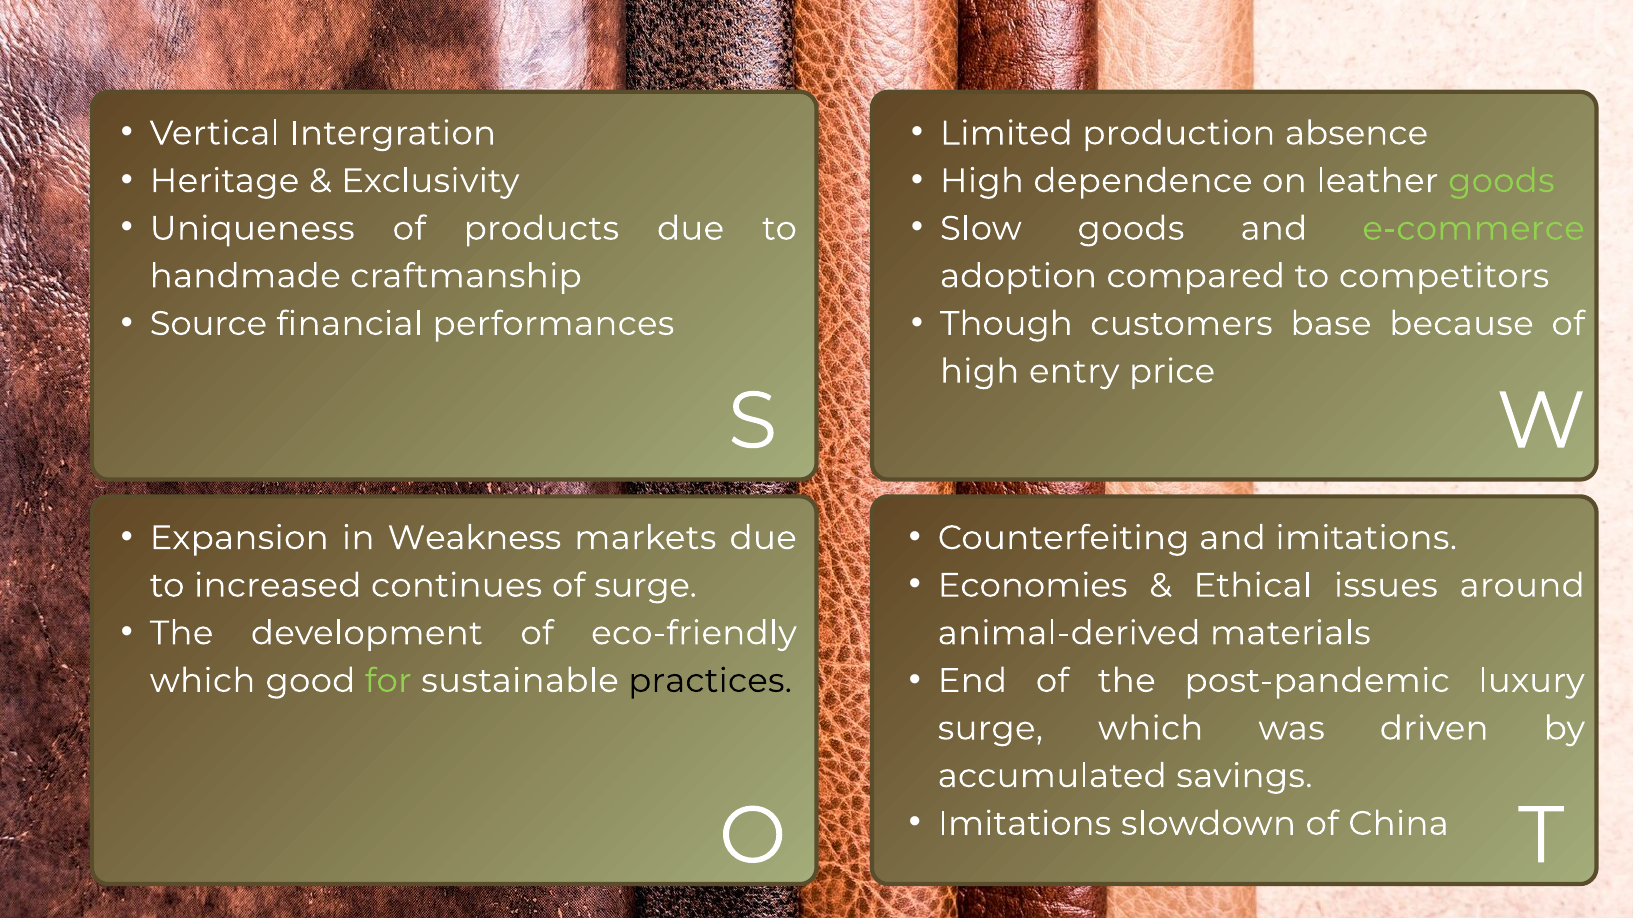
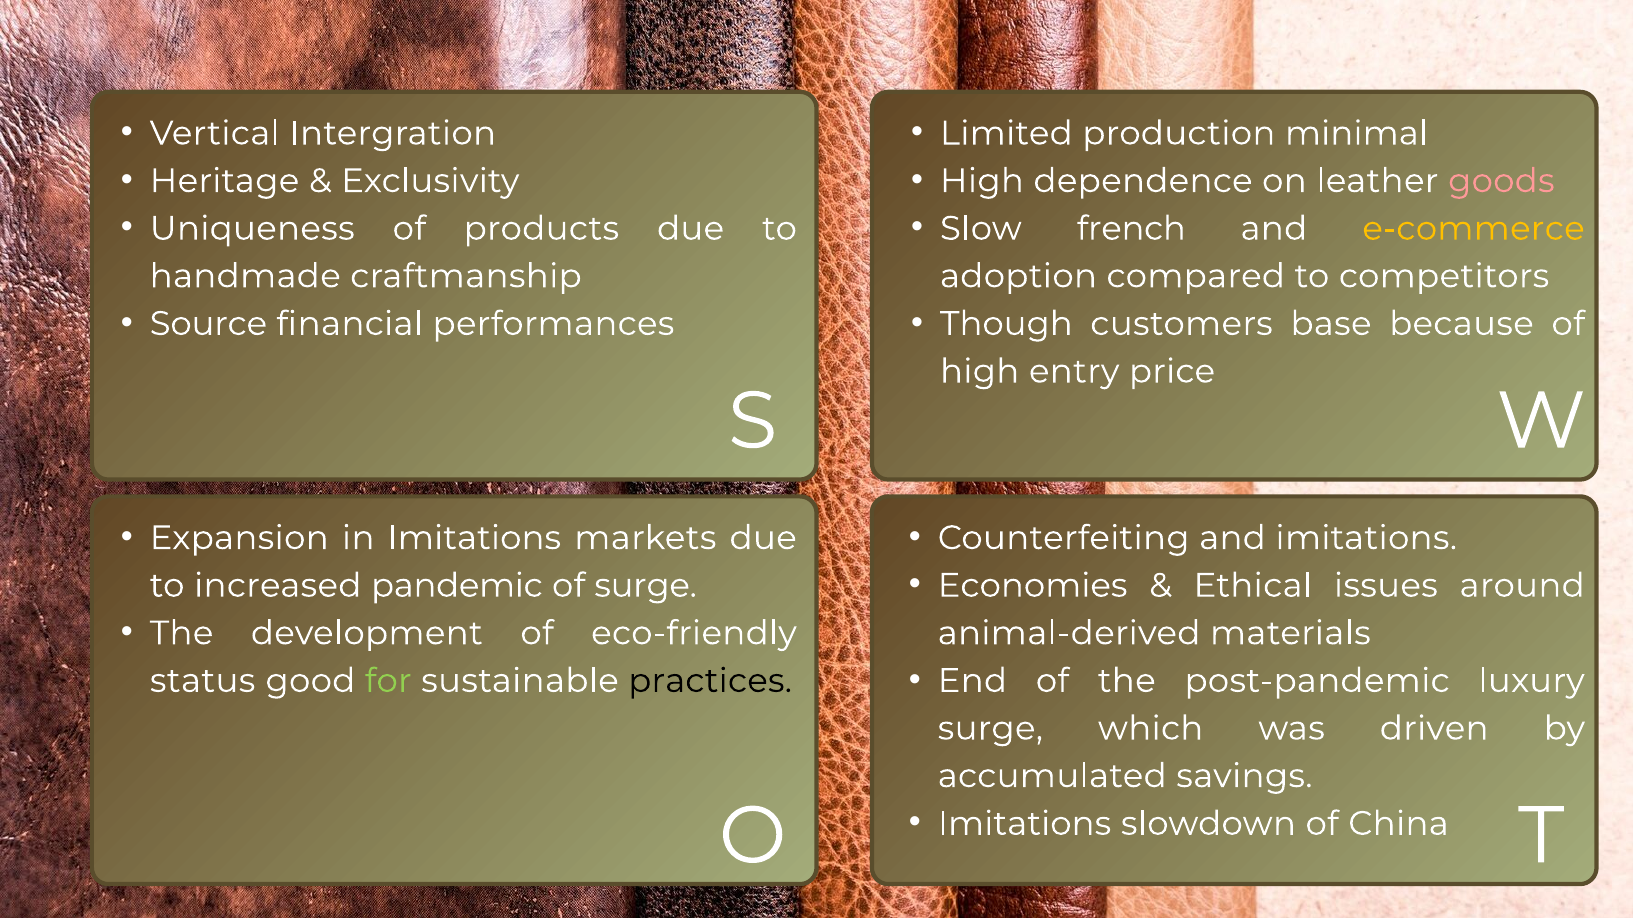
absence: absence -> minimal (1357, 133)
goods colour: light green -> pink (1501, 181)
Slow goods: goods -> french (1131, 229)
e-commerce colour: light green -> yellow (1474, 229)
in Weakness: Weakness -> Imitations (474, 538)
continues: continues -> pandemic (457, 586)
which: which -> status (203, 681)
